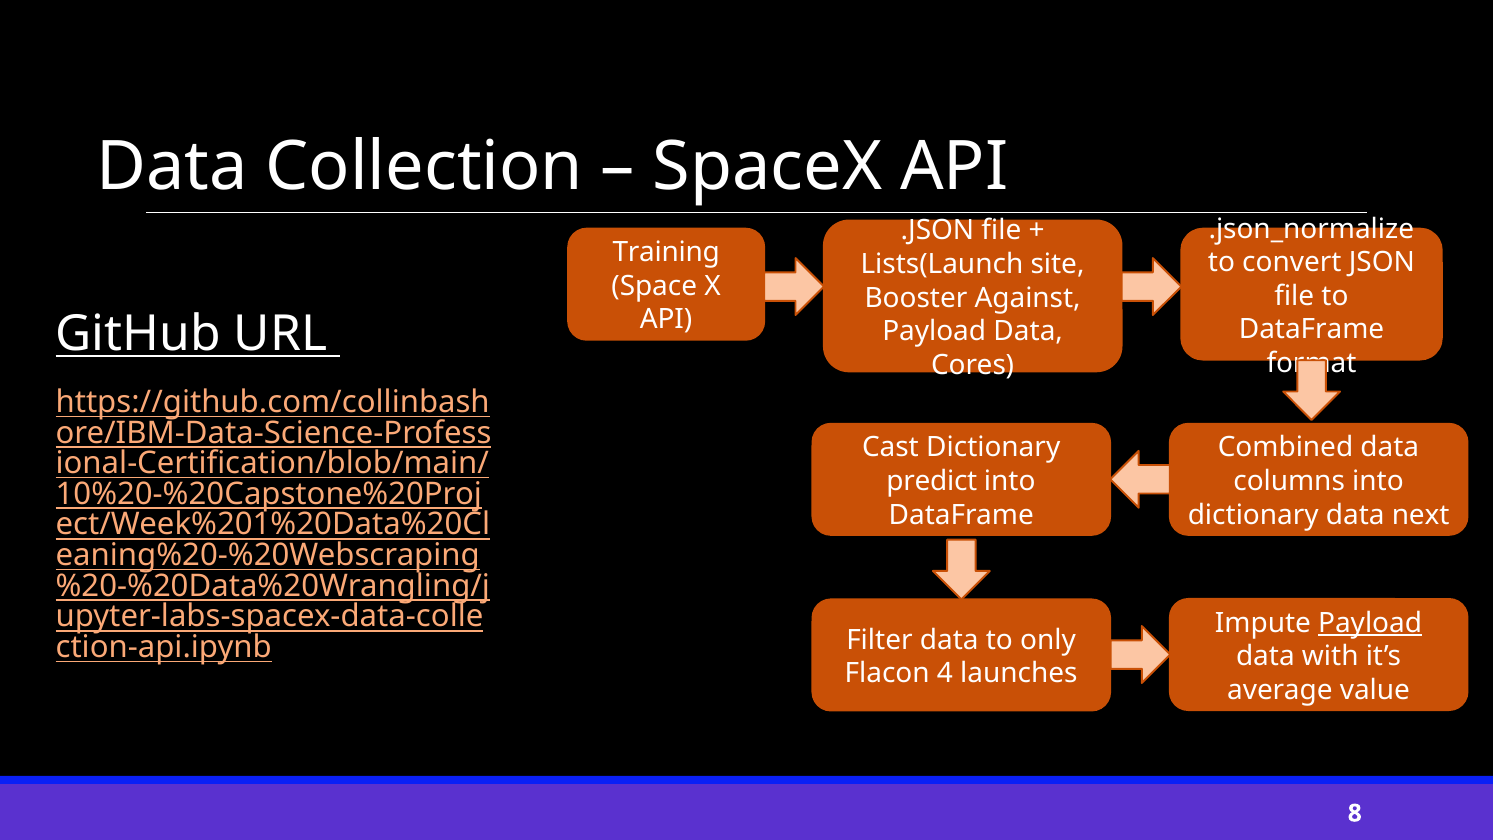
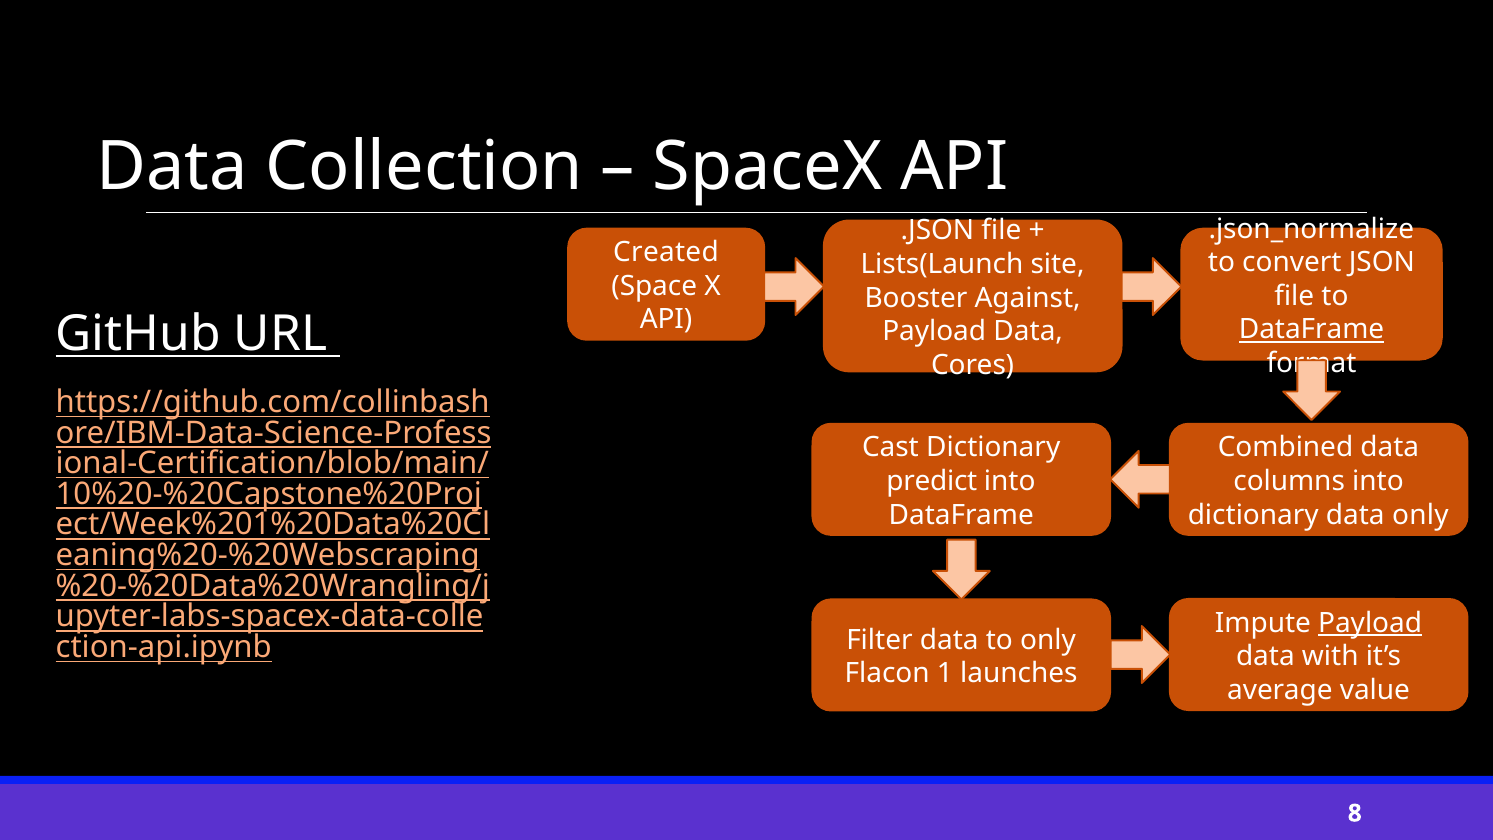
Training: Training -> Created (666, 252)
DataFrame underline: none -> present (1312, 330)
data next: next -> only (1420, 515)
4: 4 -> 1 (945, 674)
